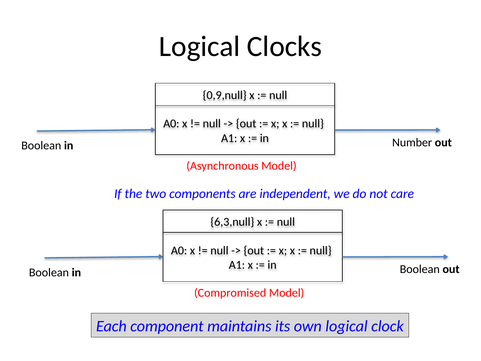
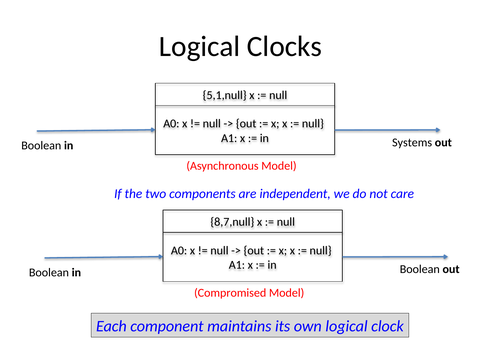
0,9,null: 0,9,null -> 5,1,null (225, 95)
Number: Number -> Systems (412, 142)
6,3,null: 6,3,null -> 8,7,null (232, 222)
